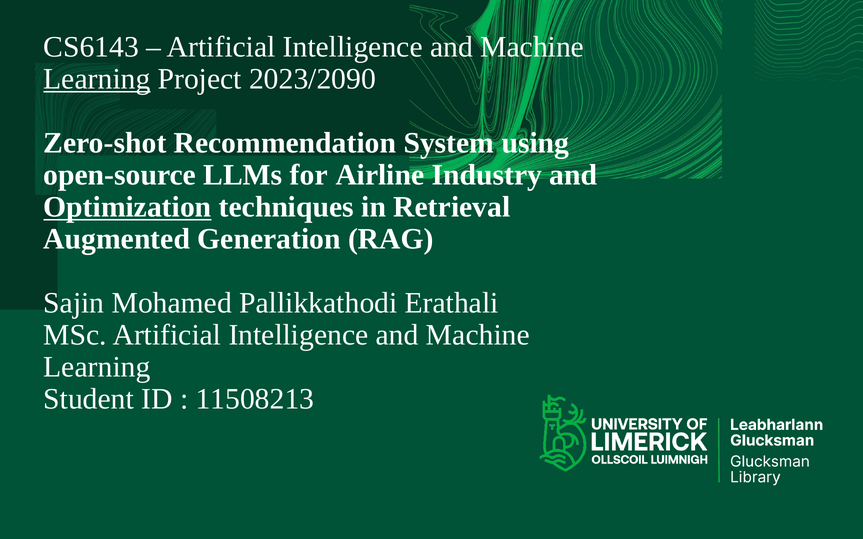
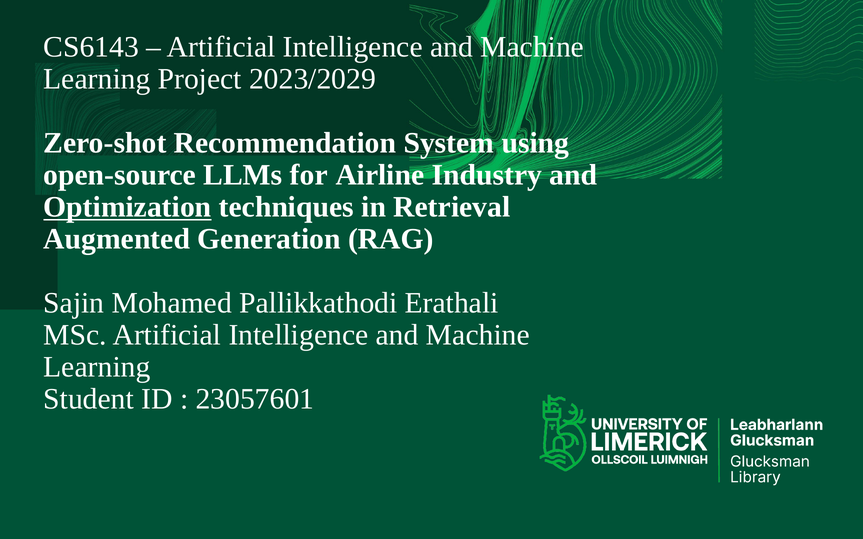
Learning underline: present -> none (97, 79)
2023/2090: 2023/2090 -> 2023/2029 (313, 79)
11508213: 11508213 -> 23057601 (255, 399)
